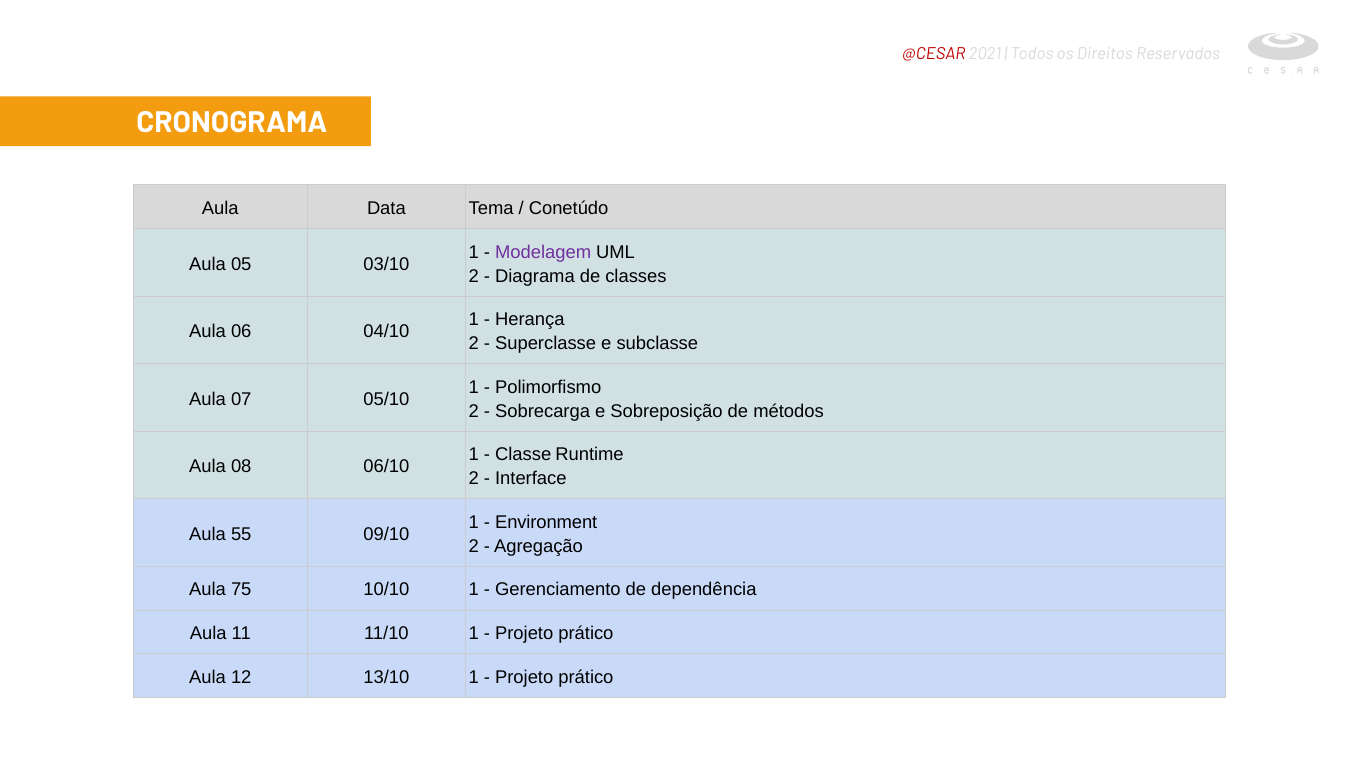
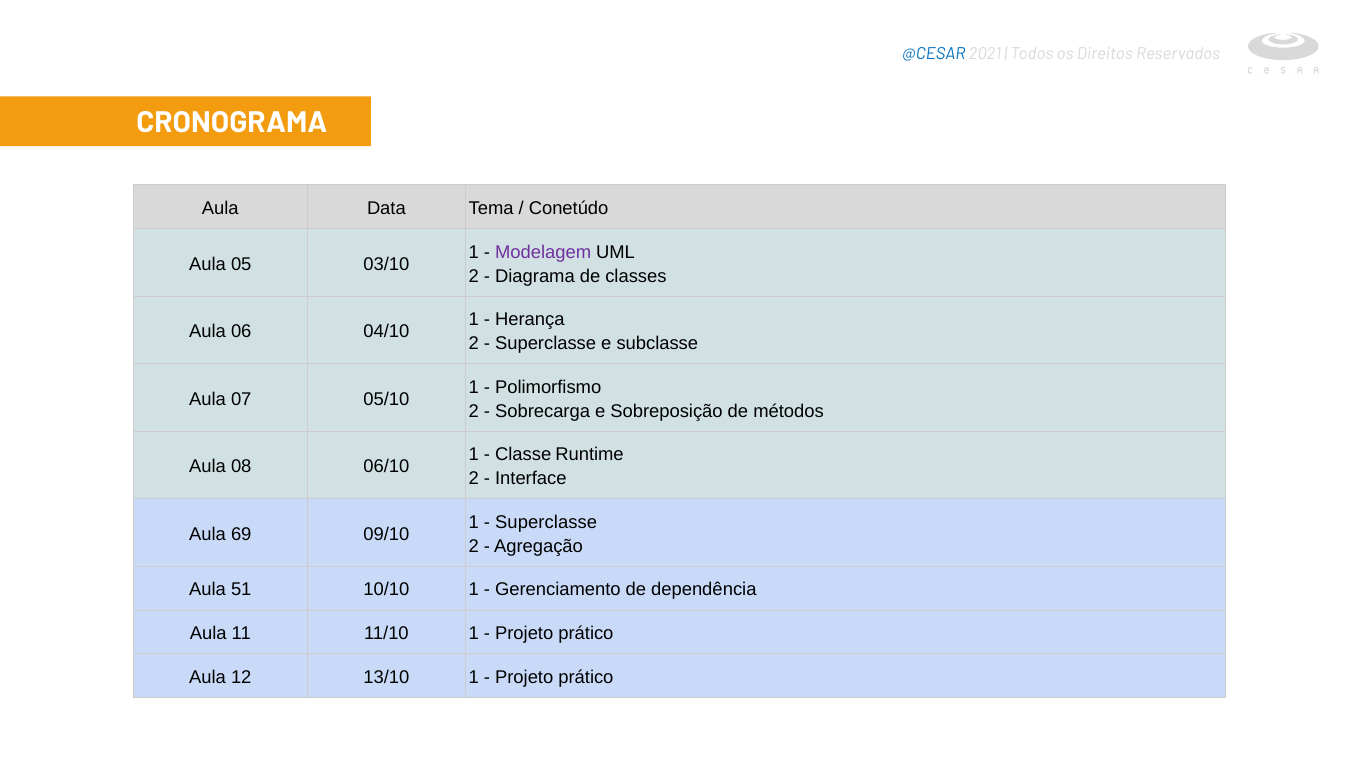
@CESAR colour: red -> blue (934, 54)
Environment: Environment -> Superclasse (546, 523)
55: 55 -> 69 (241, 534)
75: 75 -> 51 (241, 590)
